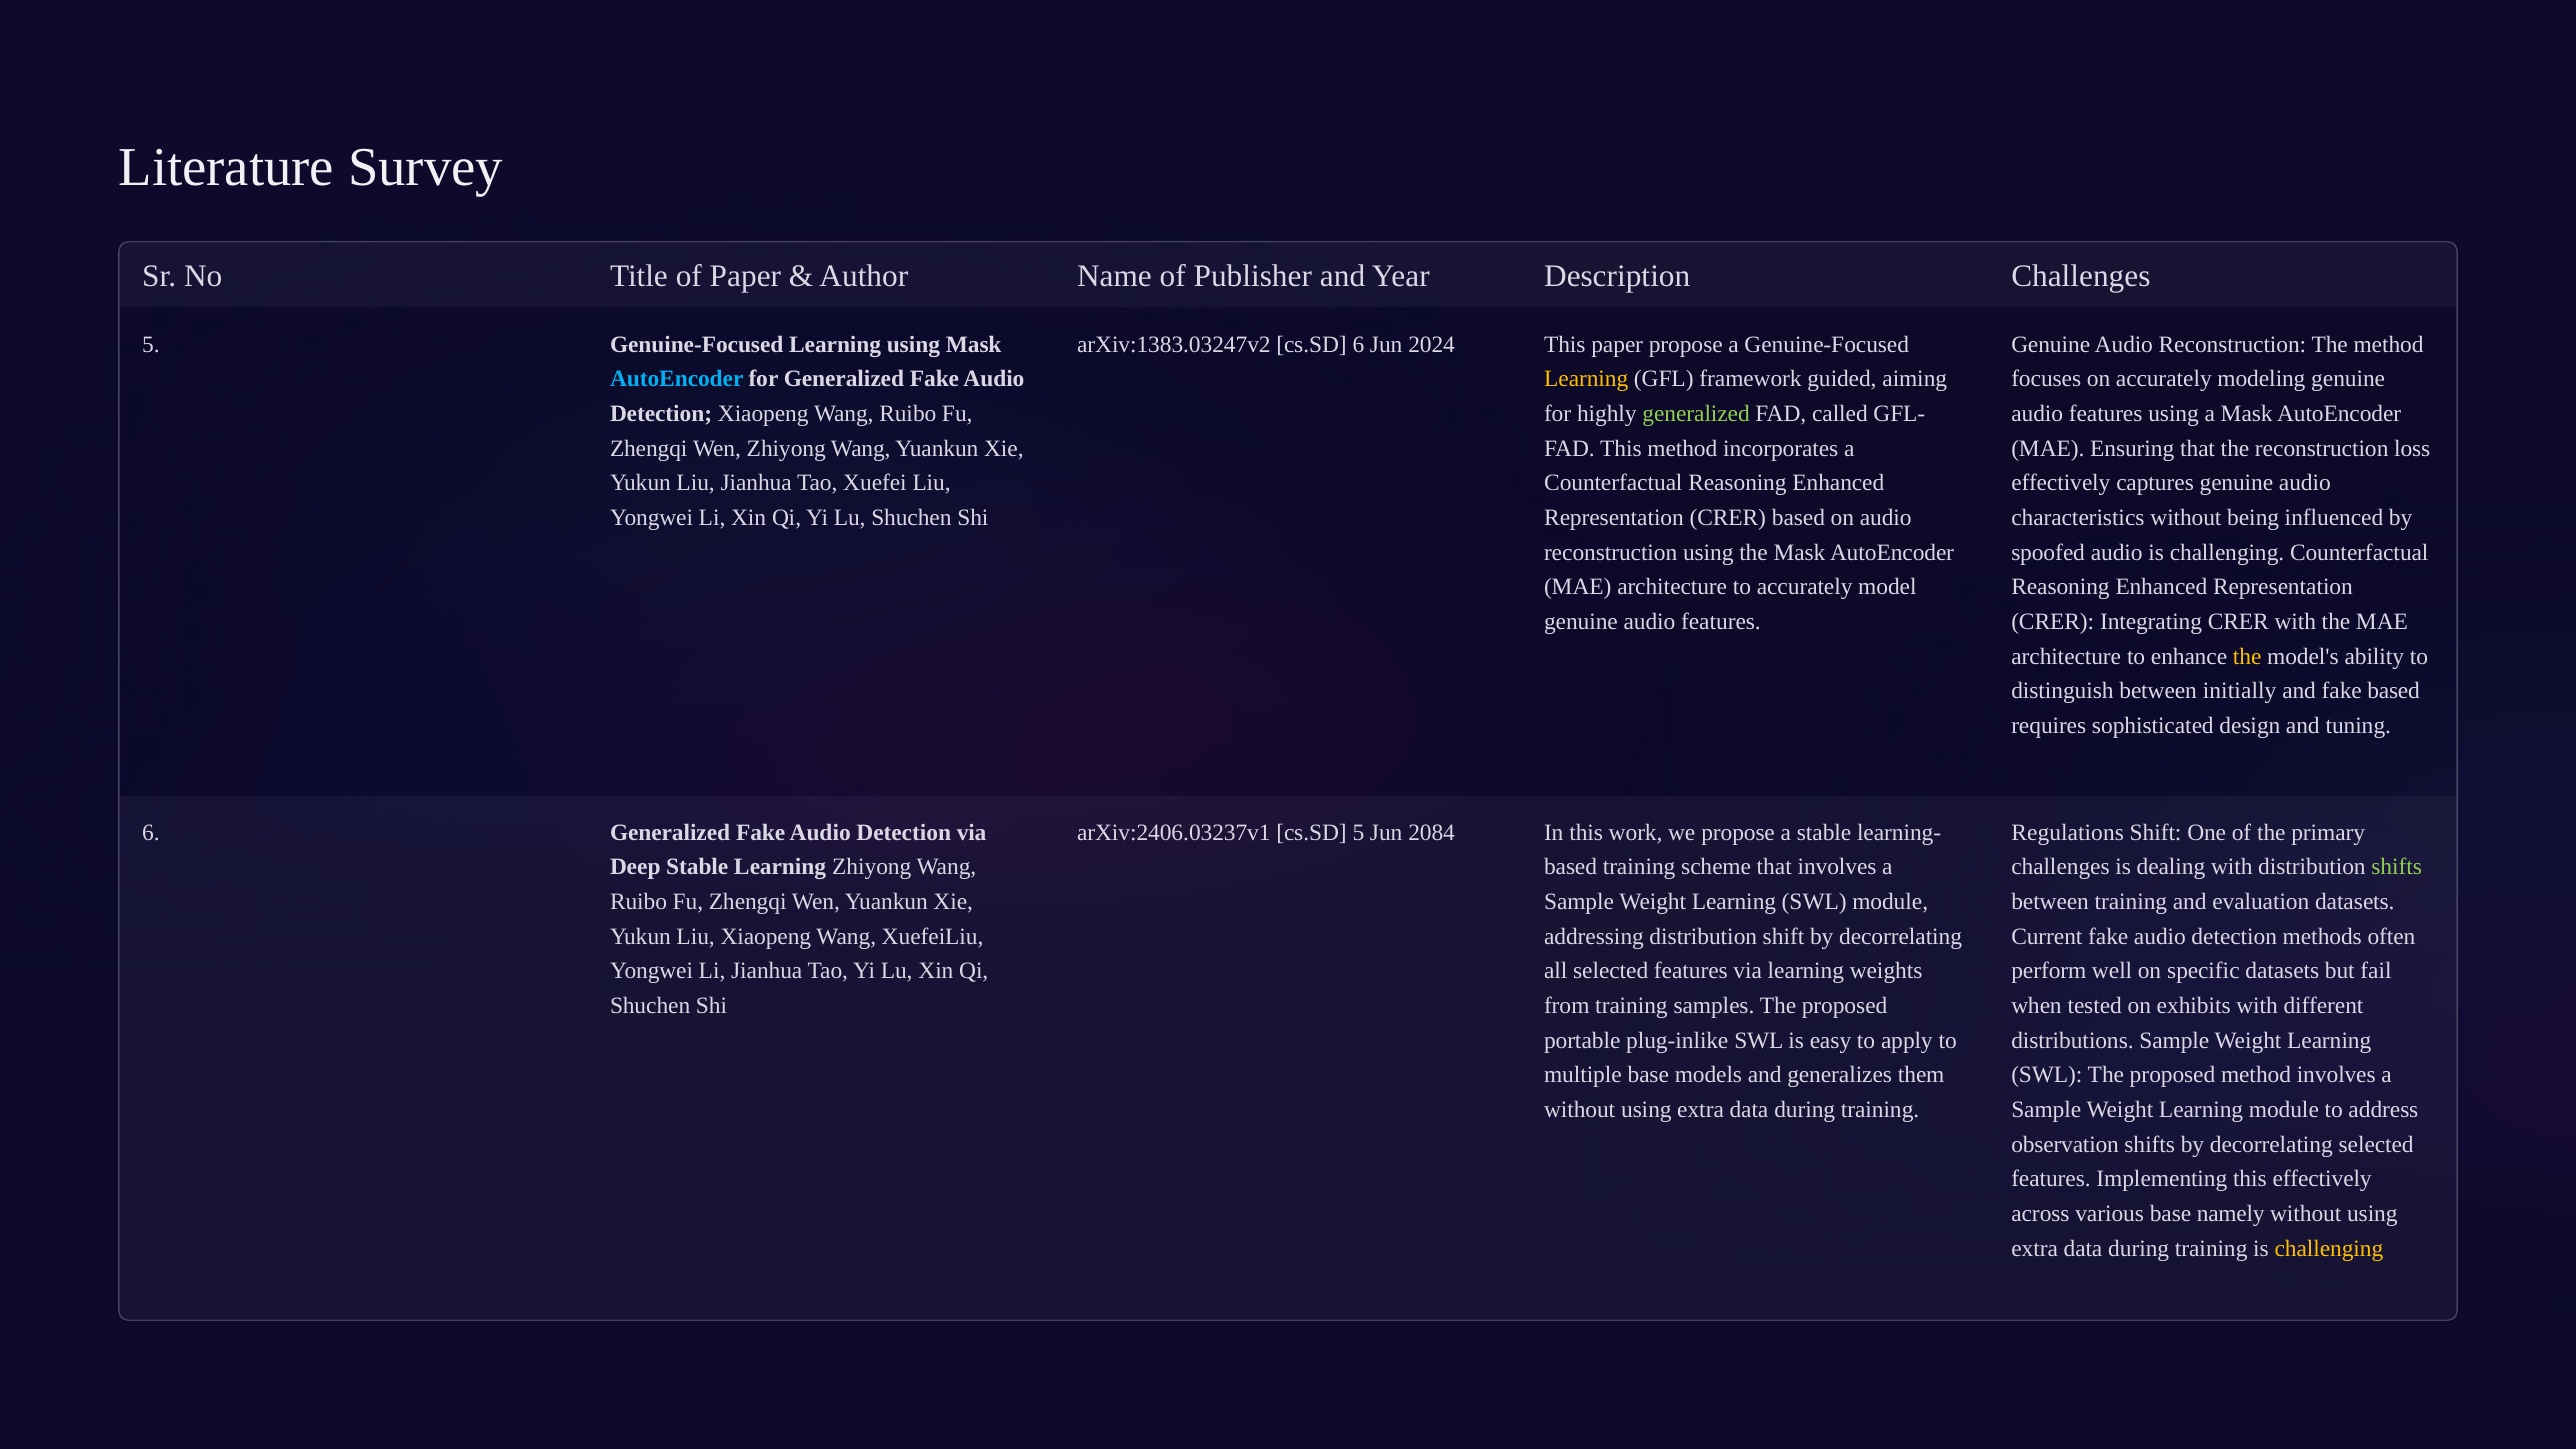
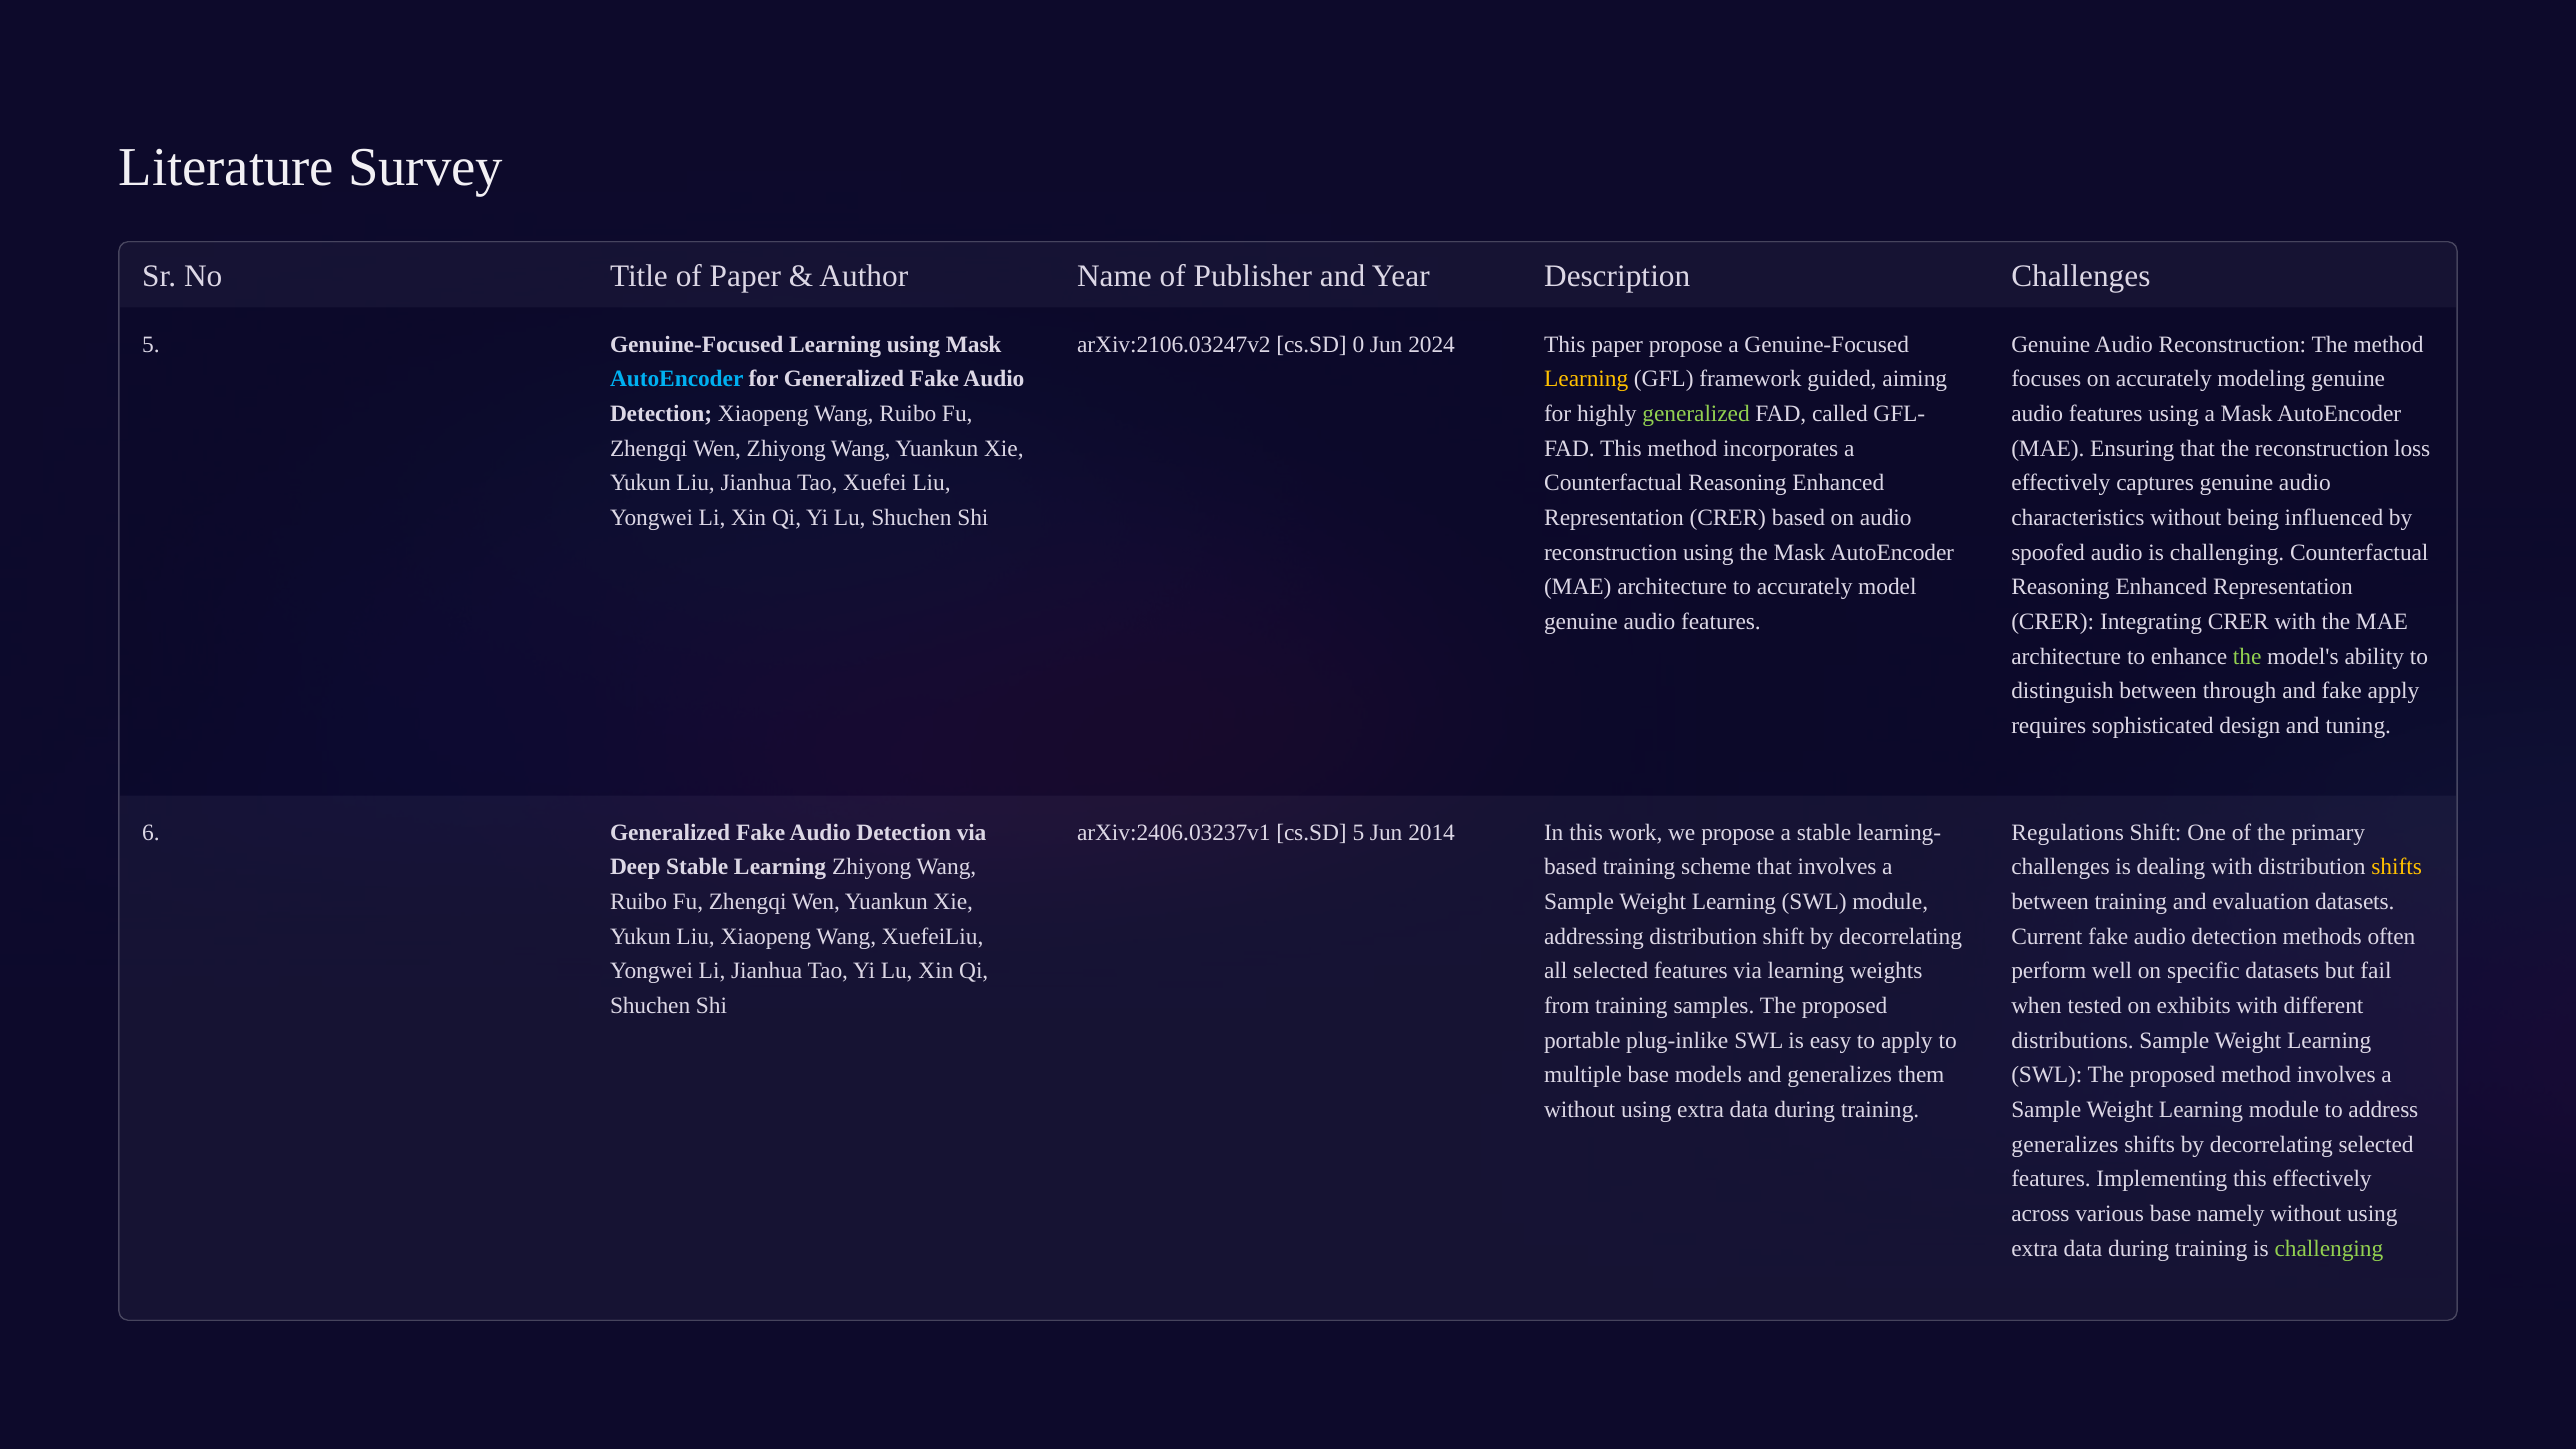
arXiv:1383.03247v2: arXiv:1383.03247v2 -> arXiv:2106.03247v2 (1174, 344)
cs.SD 6: 6 -> 0 (1358, 344)
the colour: yellow -> light green (2247, 656)
initially: initially -> through (2240, 691)
fake based: based -> apply (2393, 691)
2084: 2084 -> 2014 (1432, 832)
shifts colour: light green -> yellow (2397, 867)
observation: observation -> generalizes (2065, 1144)
challenging colour: yellow -> light green (2329, 1249)
